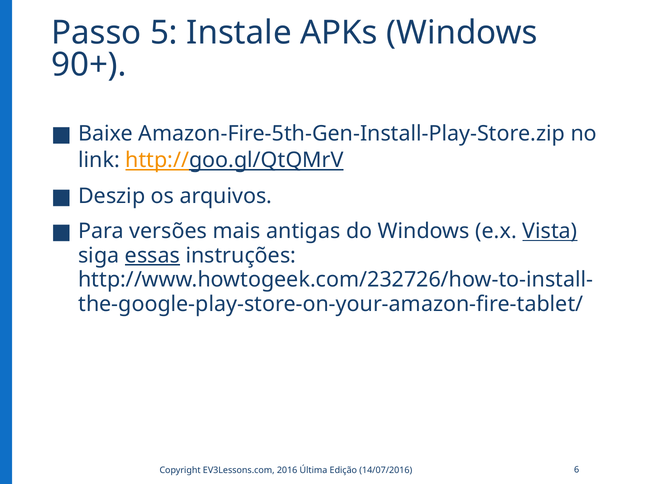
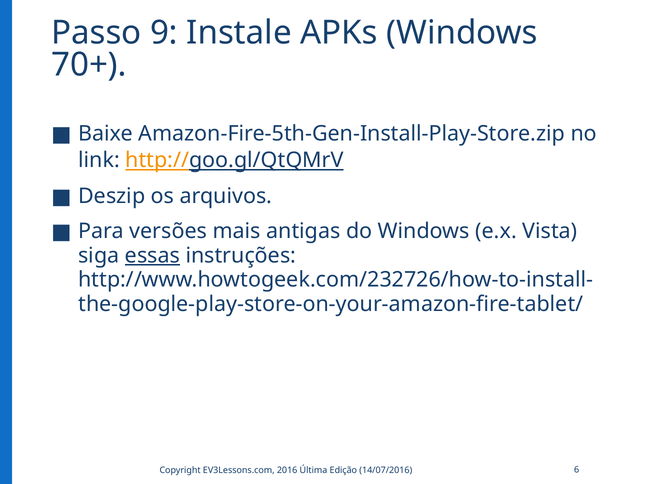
5: 5 -> 9 (164, 33)
90+: 90+ -> 70+ (89, 65)
Vista underline: present -> none (550, 231)
